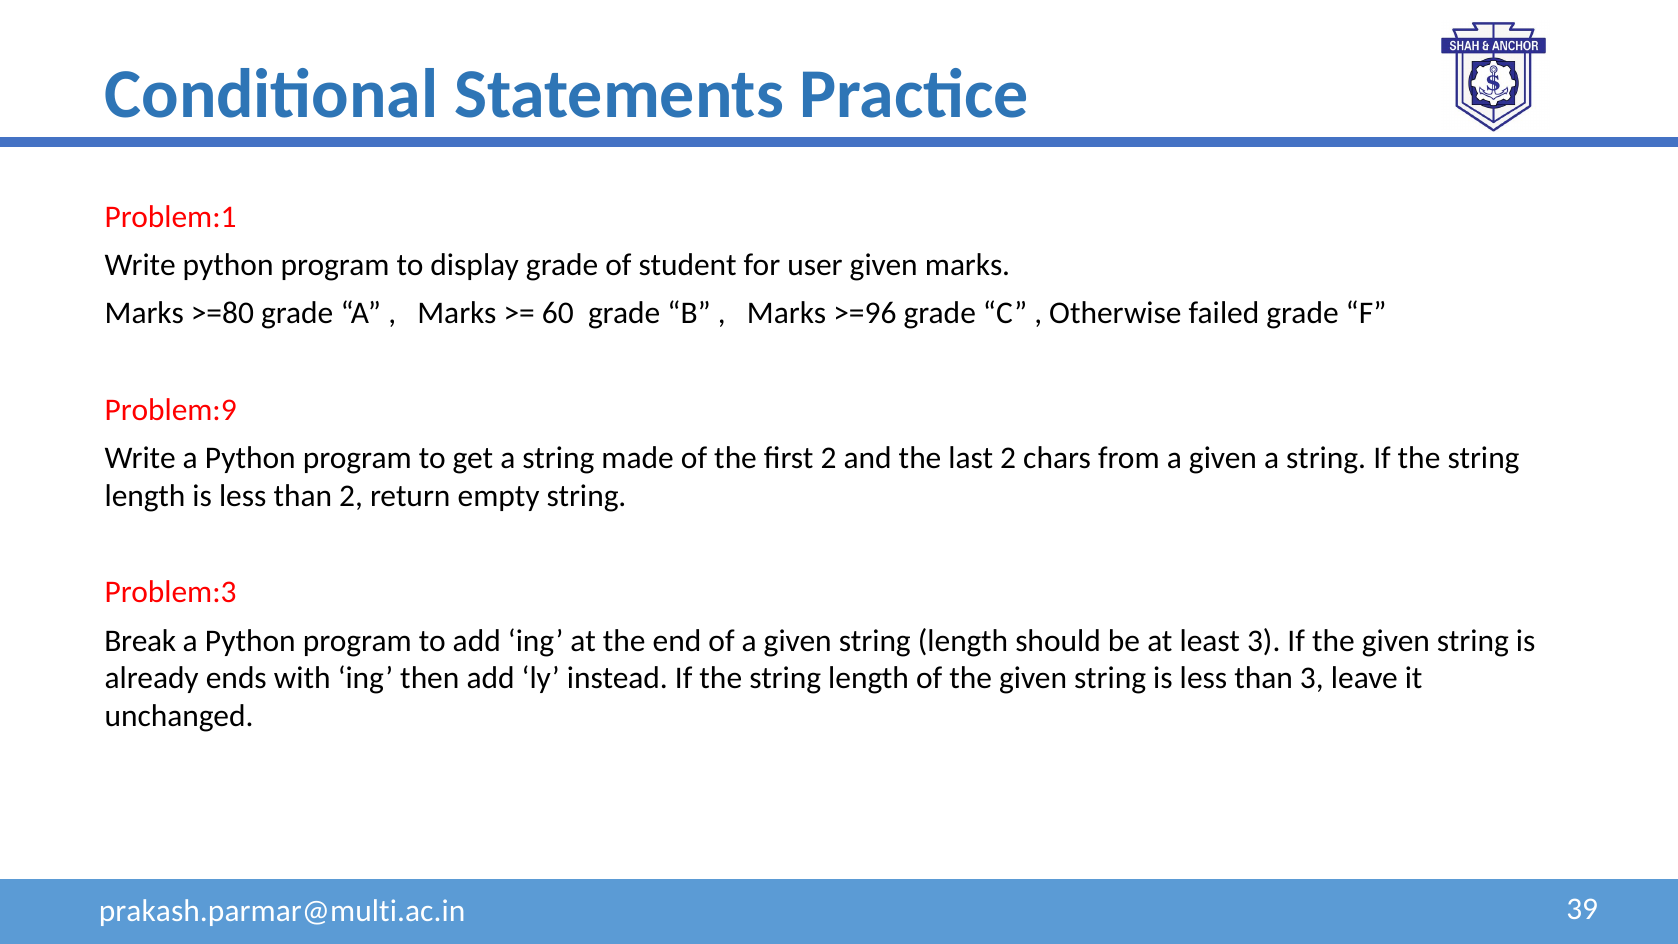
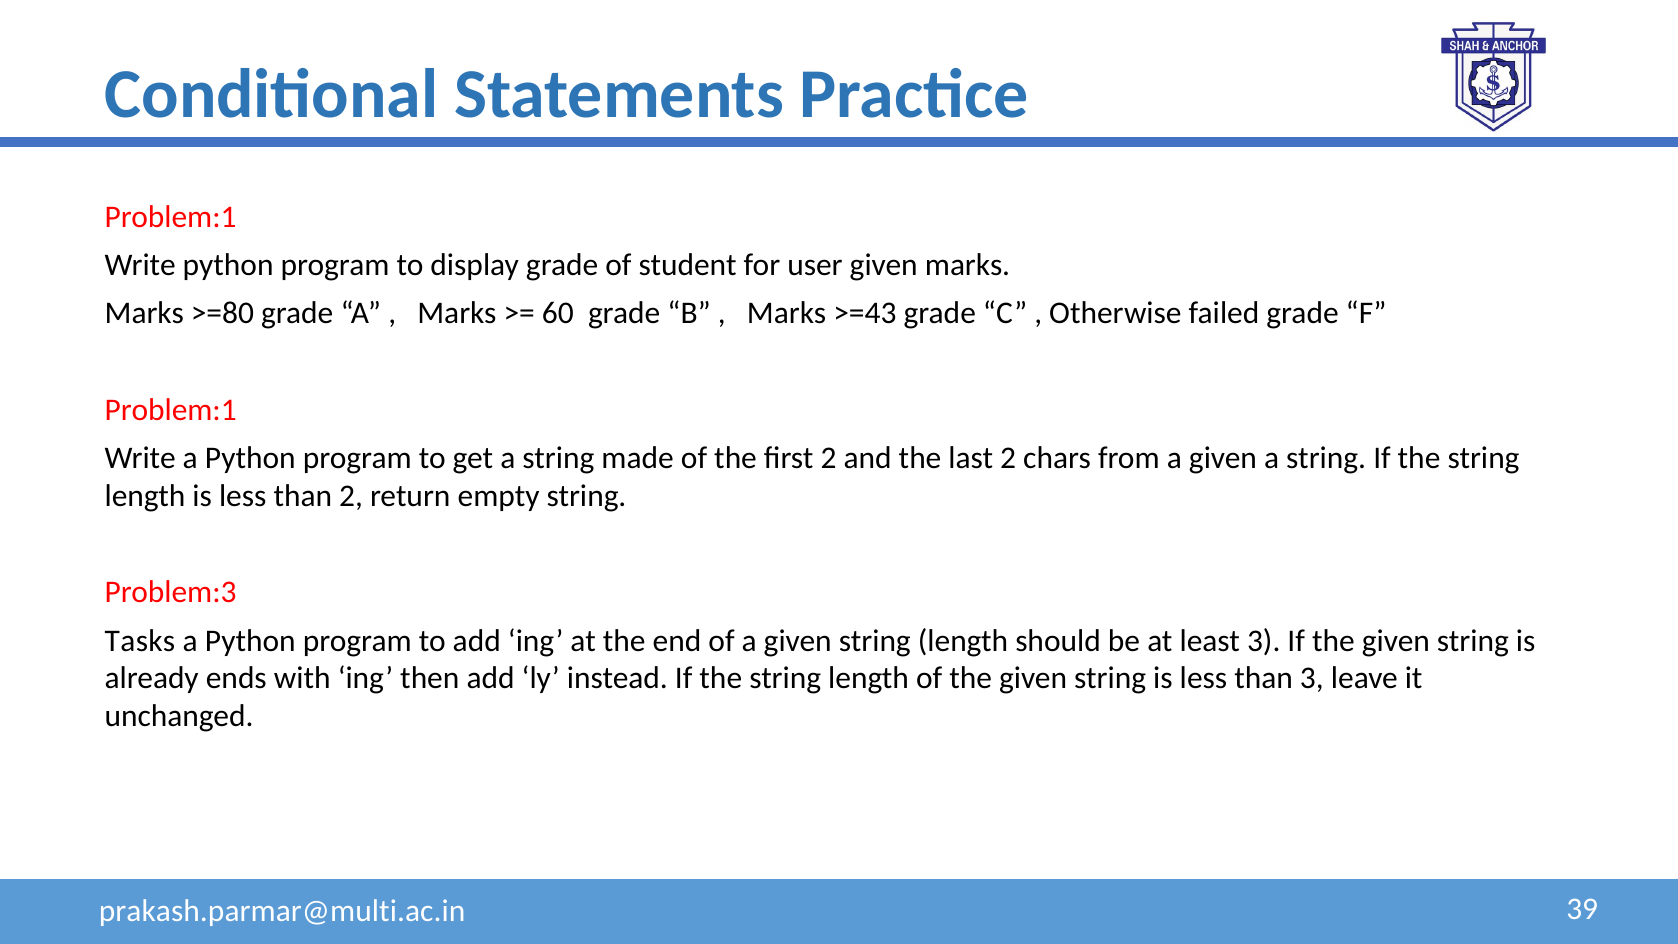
>=96: >=96 -> >=43 (865, 313)
Problem:9: Problem:9 -> Problem:1 (171, 410)
Break: Break -> Tasks (140, 641)
